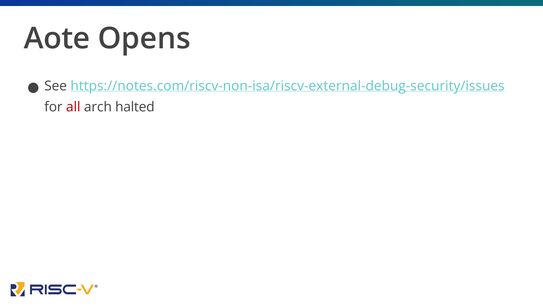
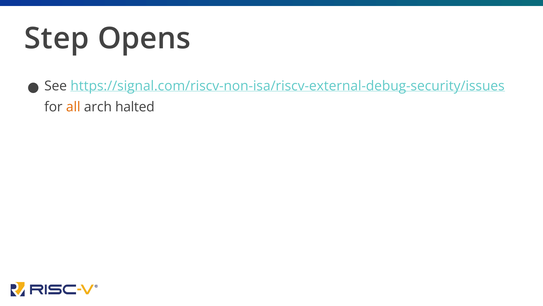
Aote: Aote -> Step (57, 38)
https://notes.com/riscv-non-isa/riscv-external-debug-security/issues: https://notes.com/riscv-non-isa/riscv-external-debug-security/issues -> https://signal.com/riscv-non-isa/riscv-external-debug-security/issues (288, 86)
all colour: red -> orange (73, 107)
